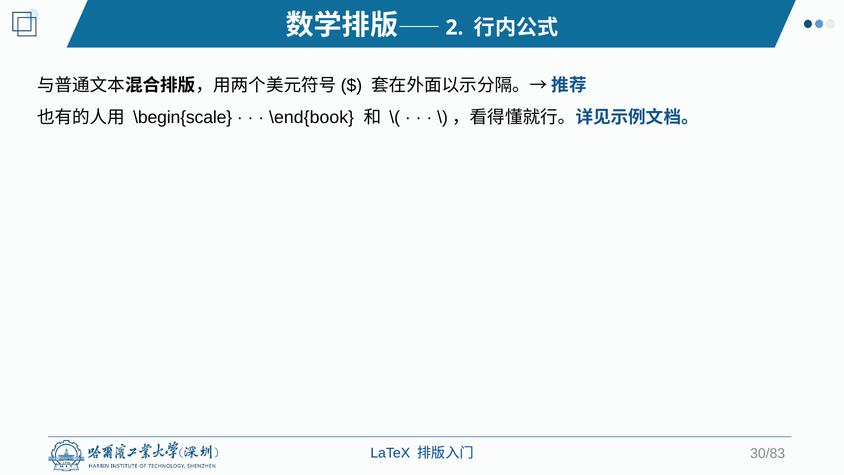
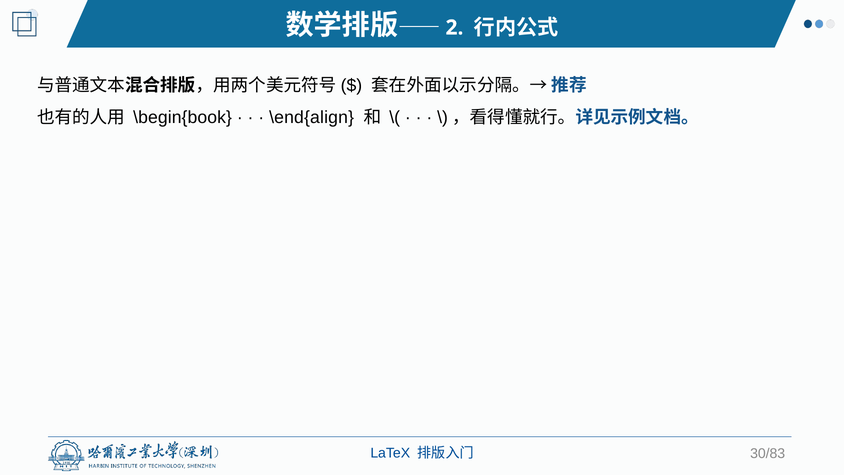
\begin{scale: \begin{scale -> \begin{book (183, 117)
\end{book: \end{book -> \end{align (312, 117)
